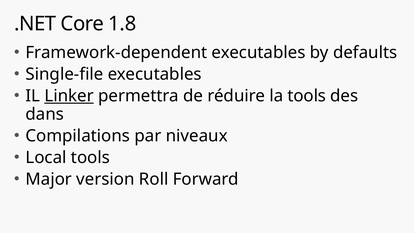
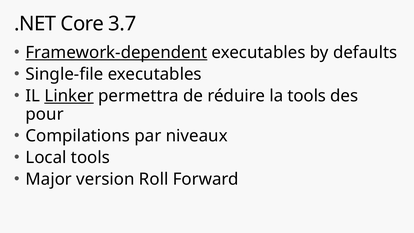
1.8: 1.8 -> 3.7 (122, 24)
Framework-dependent underline: none -> present (116, 53)
dans: dans -> pour (45, 114)
